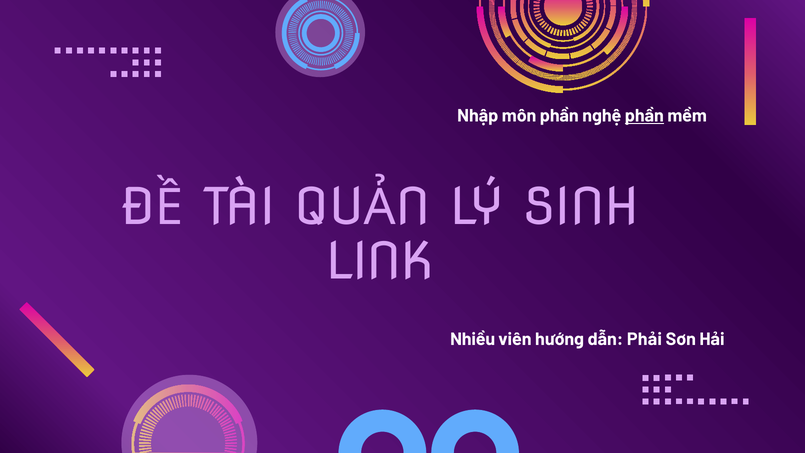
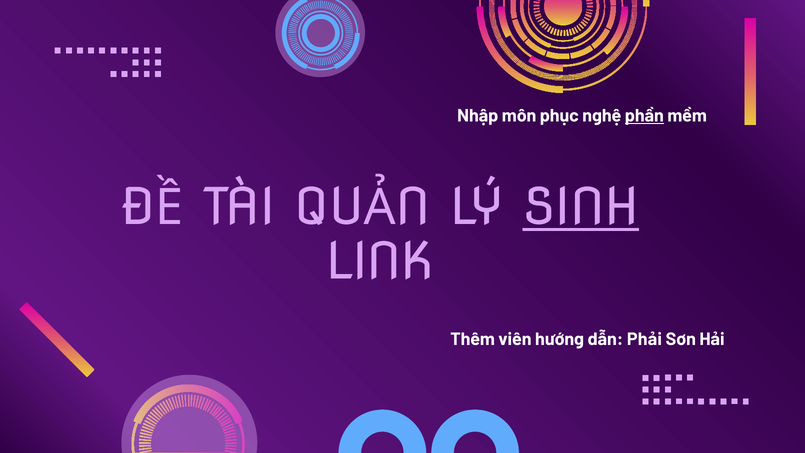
môn phần: phần -> phục (559, 116)
SINH underline: none -> present (581, 208)
Nhiều: Nhiều -> Thêm (473, 339)
